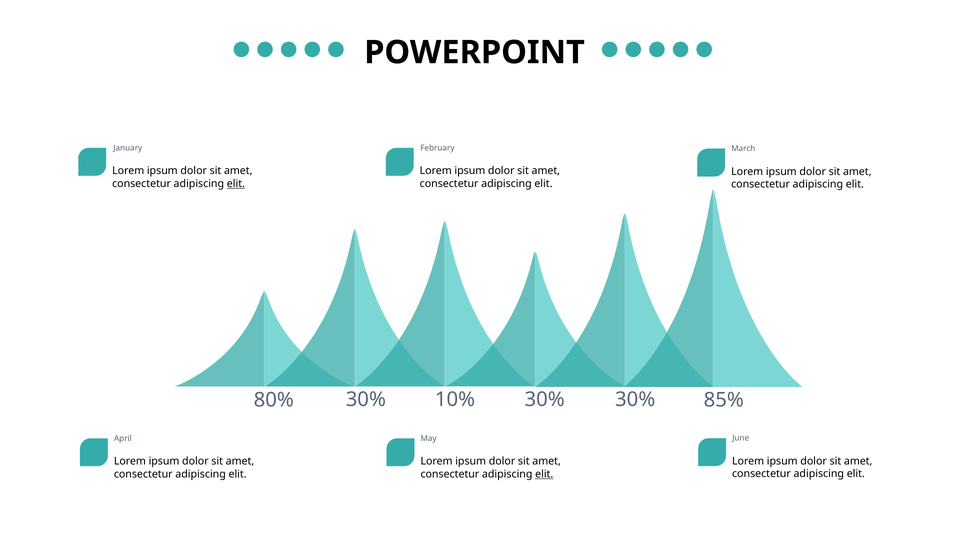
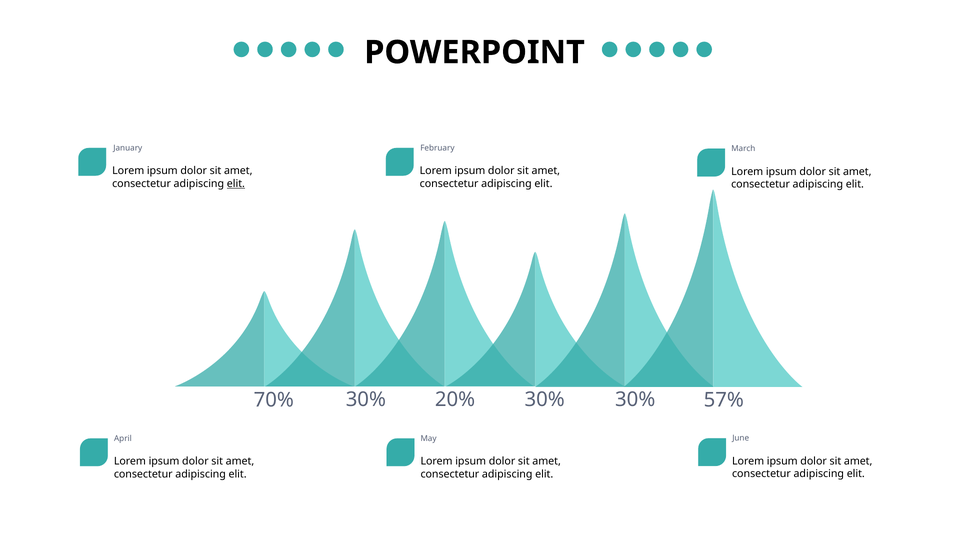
80%: 80% -> 70% (274, 400)
10%: 10% -> 20% (455, 399)
85%: 85% -> 57% (724, 400)
elit underline: present -> none (544, 474)
